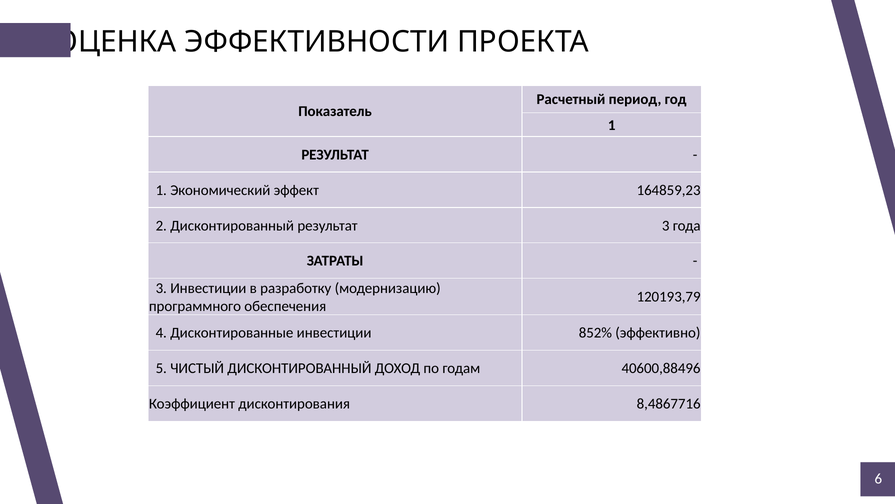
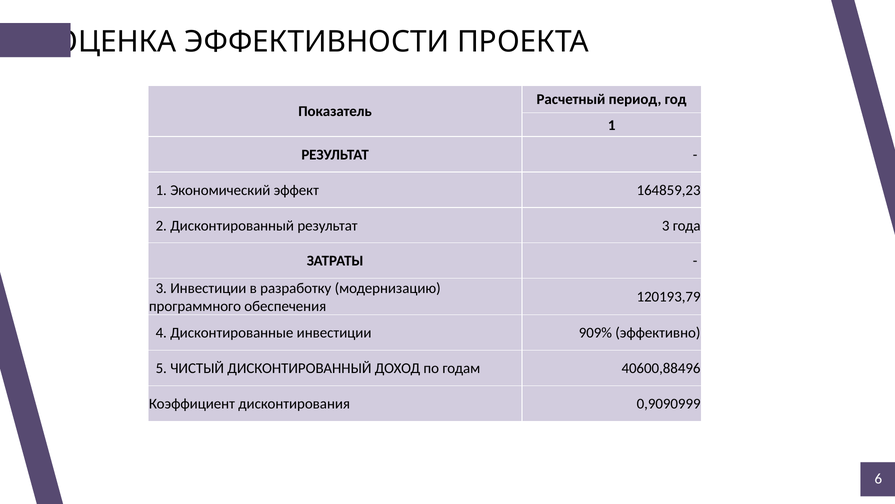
852%: 852% -> 909% (595, 333)
8,4867716: 8,4867716 -> 0,9090999 (669, 404)
